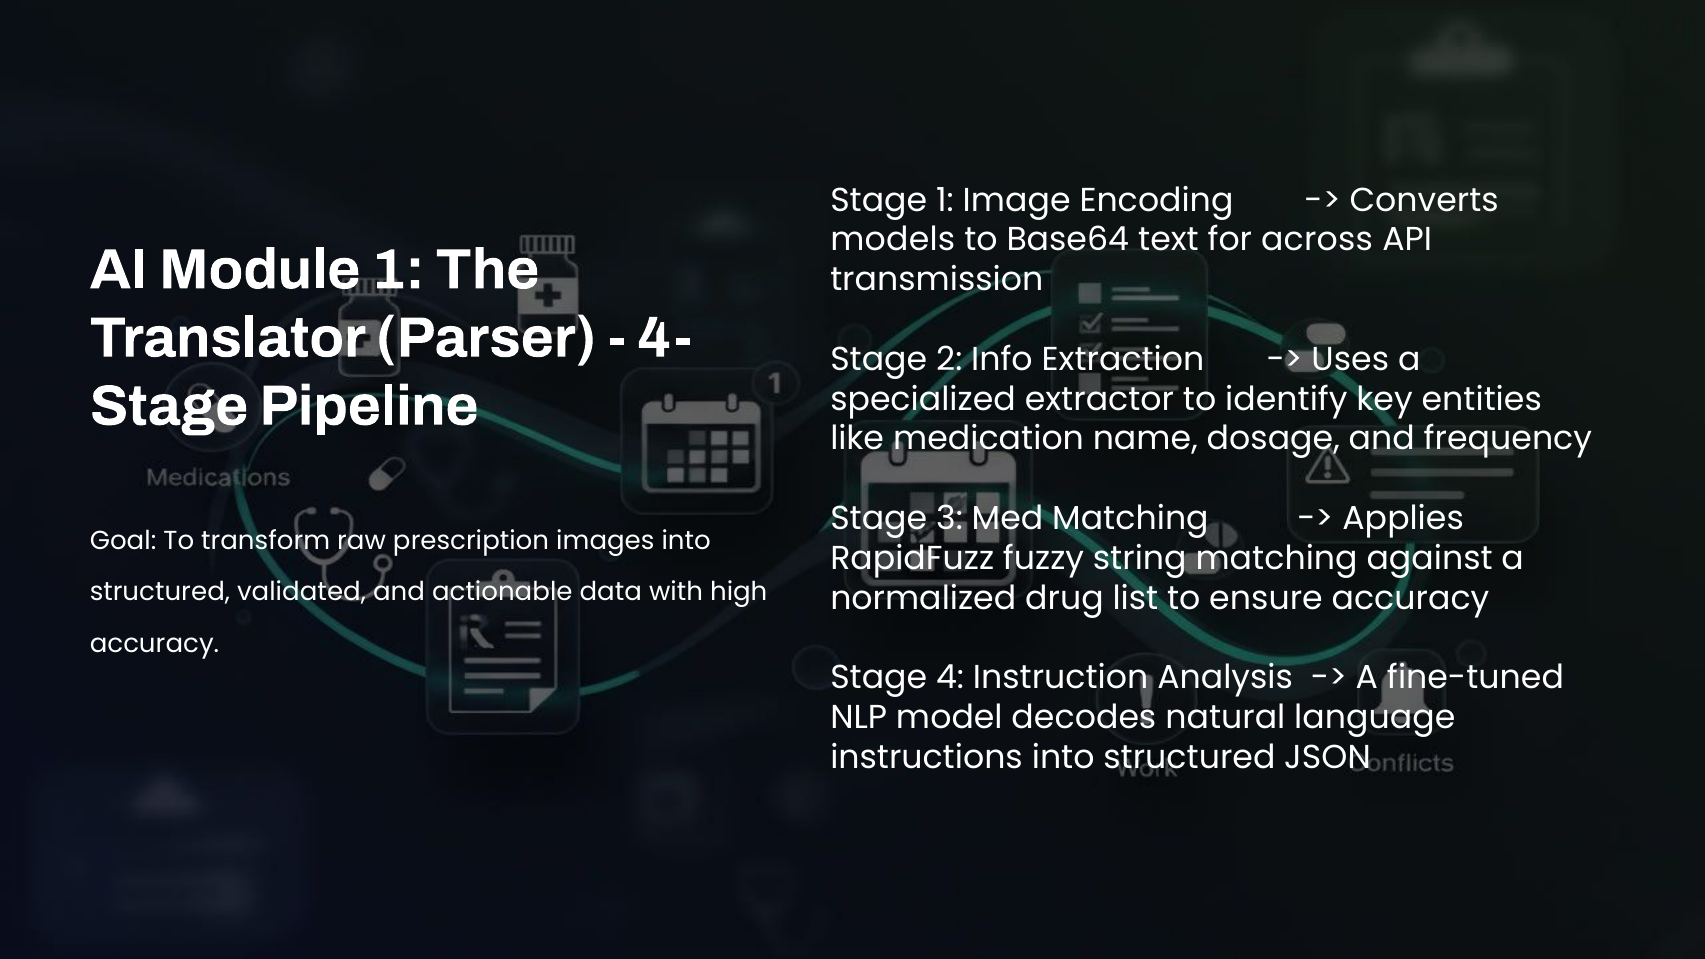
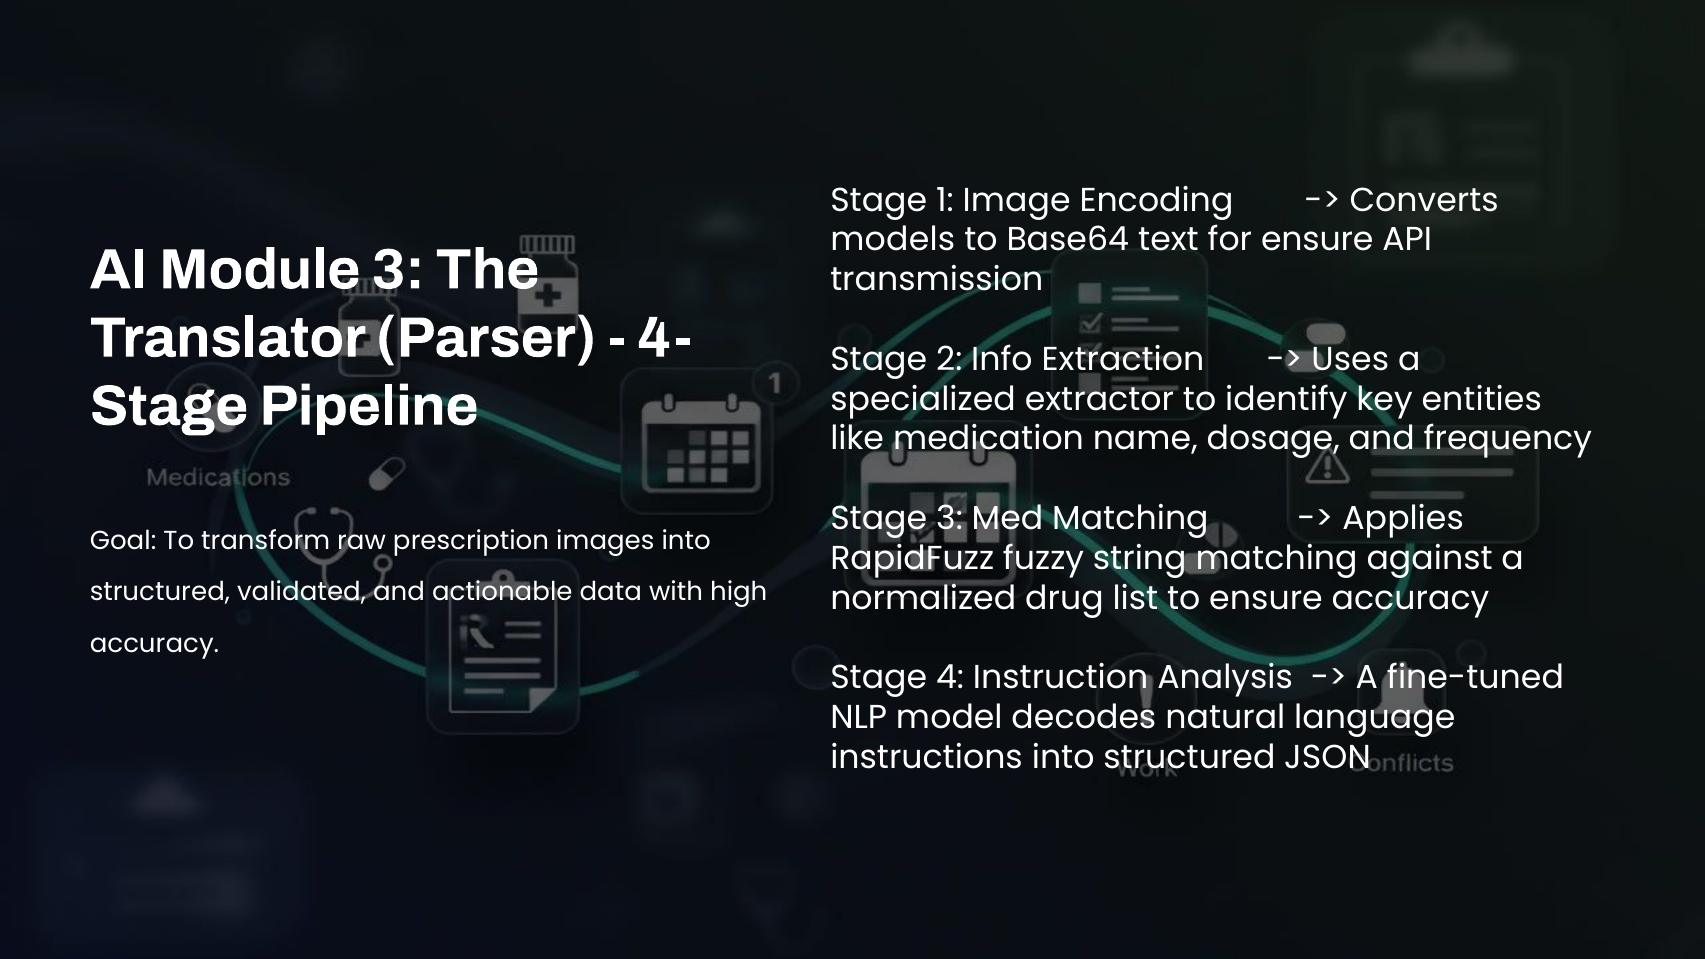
for across: across -> ensure (1317, 240)
Module 1: 1 -> 3 (398, 270)
